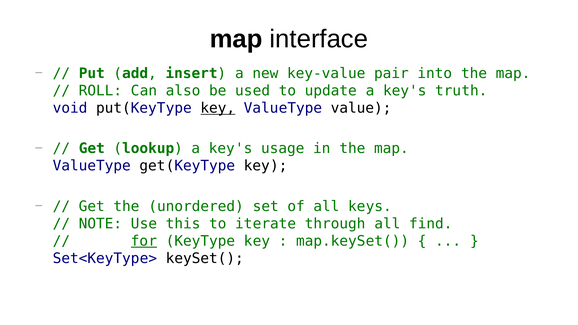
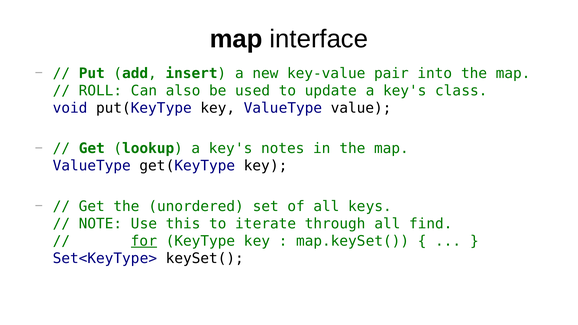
truth: truth -> class (461, 91)
key underline: present -> none (218, 108)
usage: usage -> notes (283, 149)
